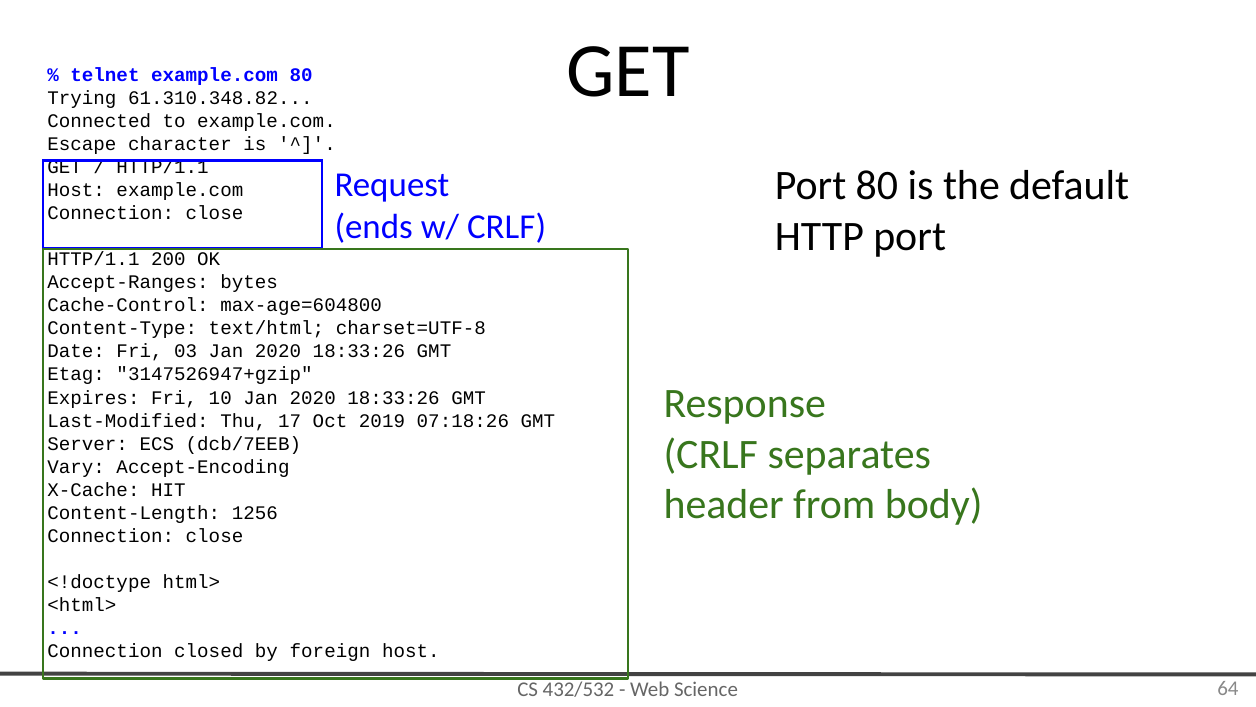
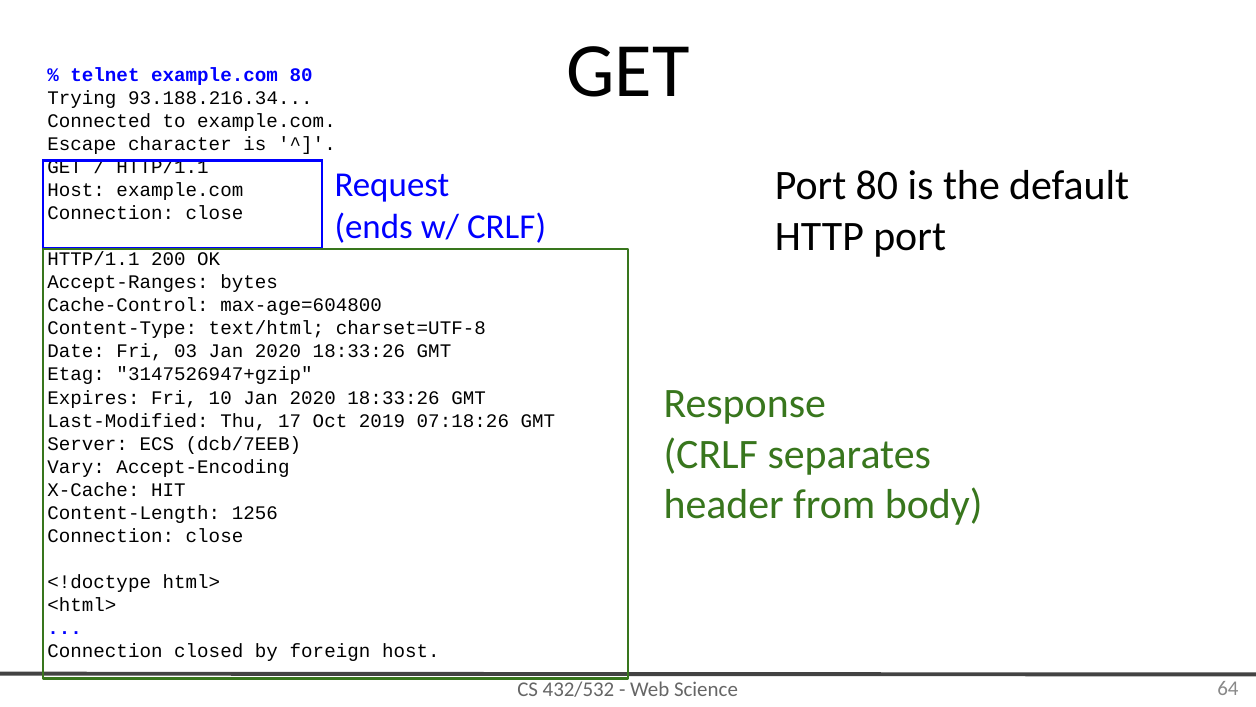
61.310.348.82: 61.310.348.82 -> 93.188.216.34 (220, 98)
